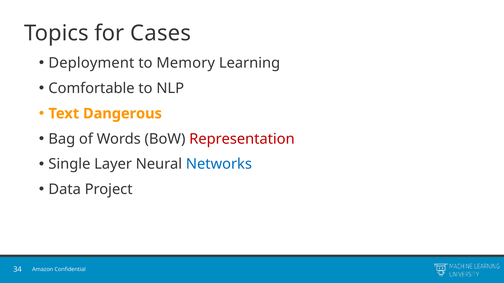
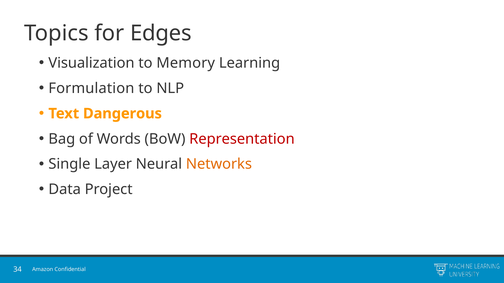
Cases: Cases -> Edges (161, 33)
Deployment: Deployment -> Visualization (91, 63)
Comfortable: Comfortable -> Formulation (91, 88)
Networks colour: blue -> orange (219, 164)
